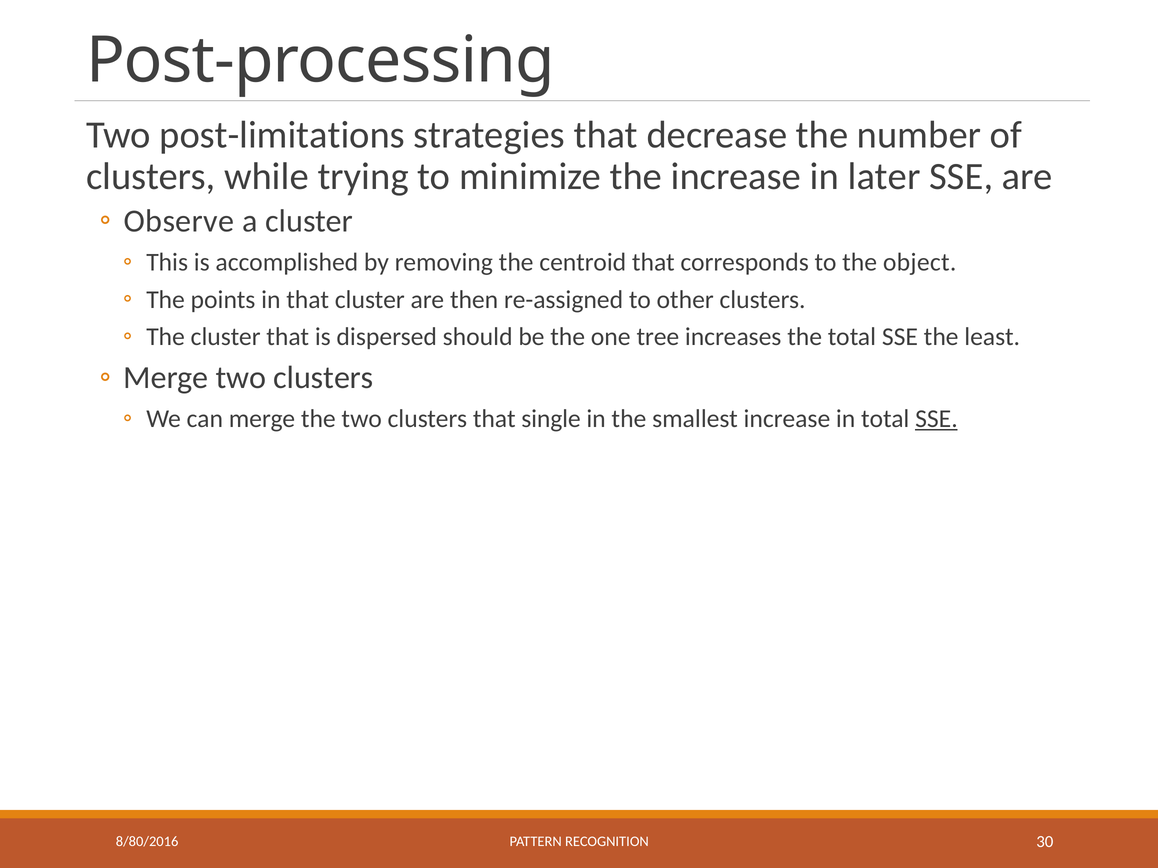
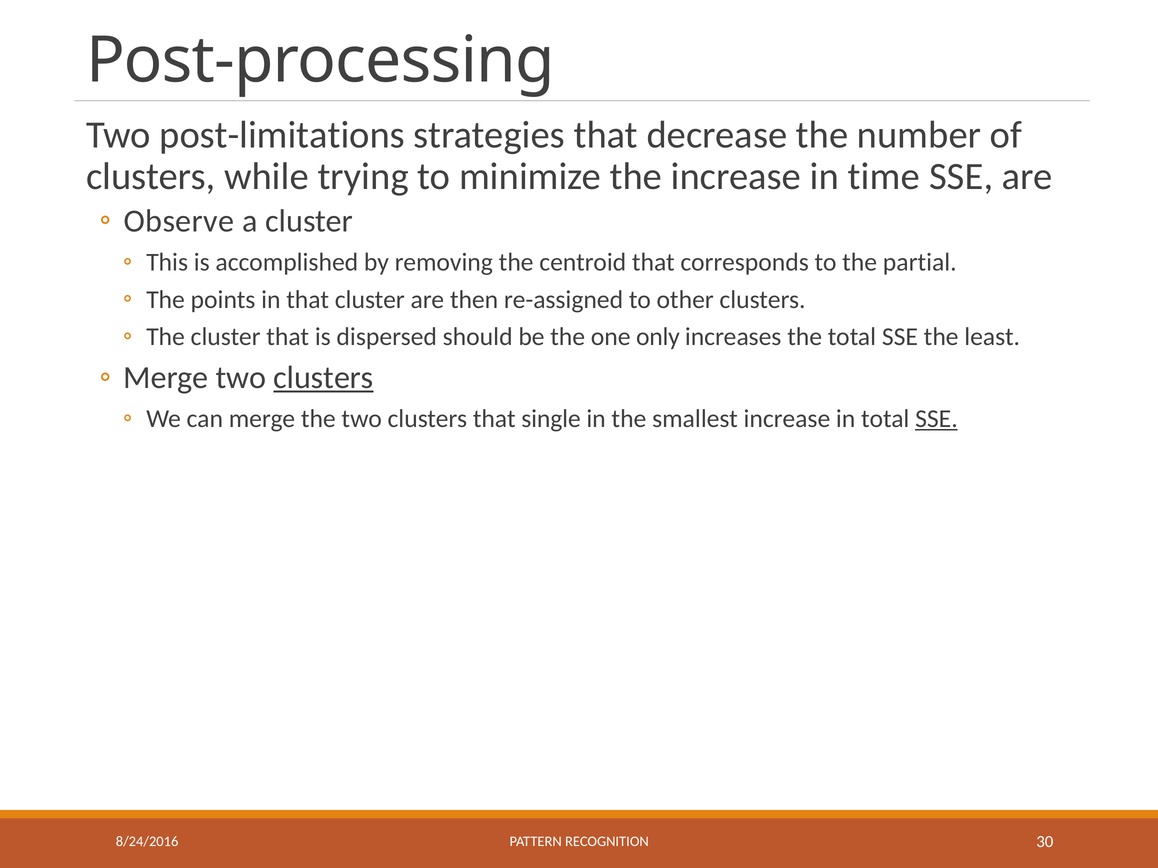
later: later -> time (884, 177)
object: object -> partial (920, 262)
tree: tree -> only (658, 337)
clusters underline: none -> present (323, 378)
8/80/2016: 8/80/2016 -> 8/24/2016 (147, 842)
